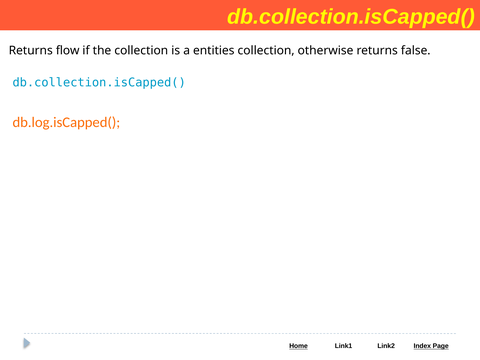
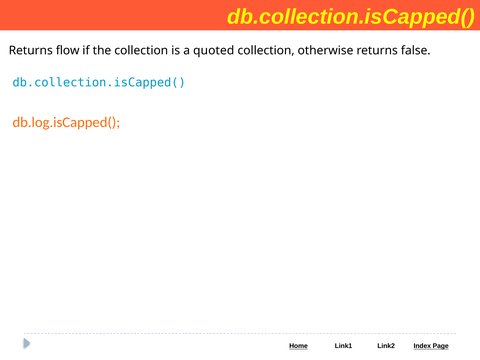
entities: entities -> quoted (214, 50)
